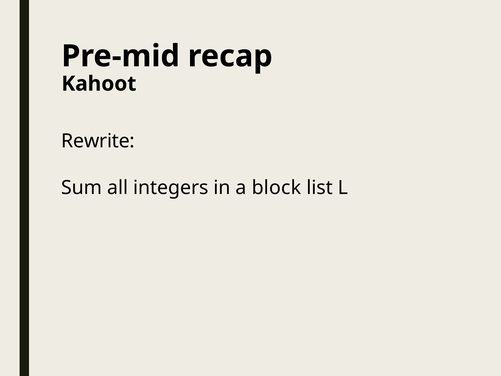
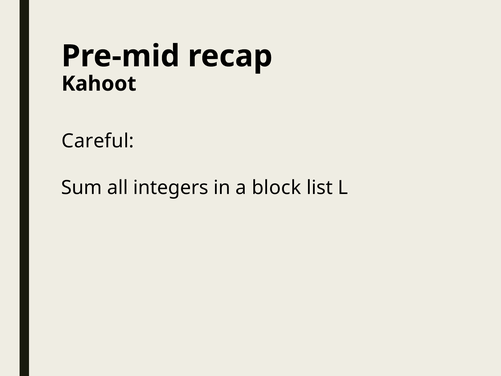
Rewrite: Rewrite -> Careful (98, 141)
